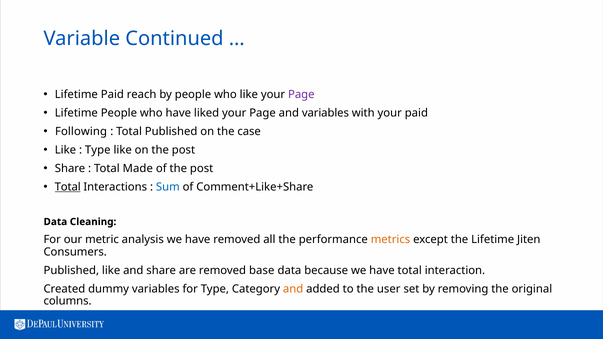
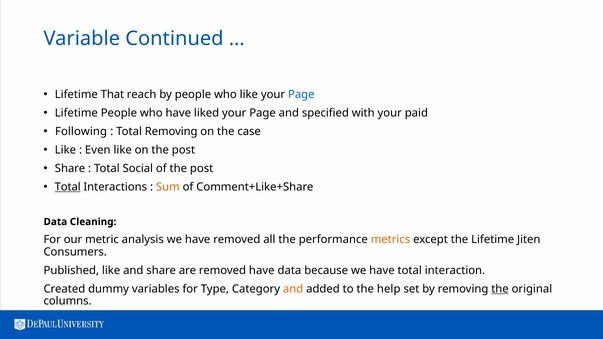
Lifetime Paid: Paid -> That (112, 94)
Page colour: purple -> blue (301, 94)
and variables: variables -> specified (325, 113)
Total Published: Published -> Removing (171, 131)
Type: Type -> Even (98, 150)
Made: Made -> Social (138, 168)
Sum colour: blue -> orange (168, 187)
removed base: base -> have (262, 270)
user: user -> help (389, 289)
the underline: none -> present (500, 289)
